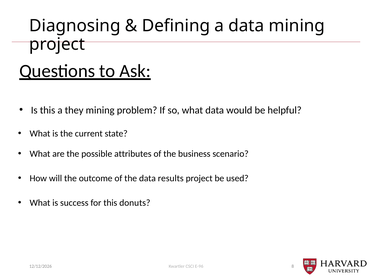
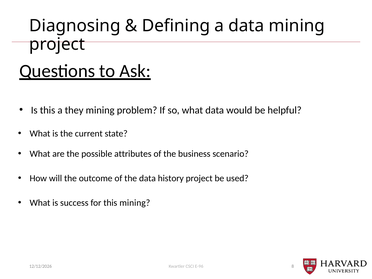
results: results -> history (171, 178)
this donuts: donuts -> mining (135, 203)
